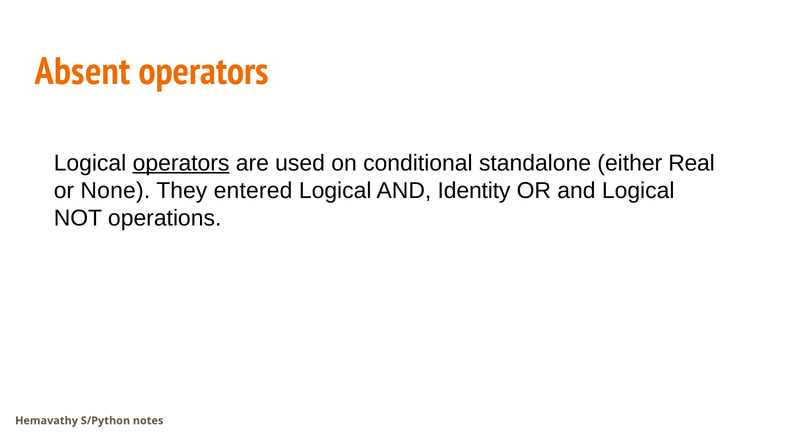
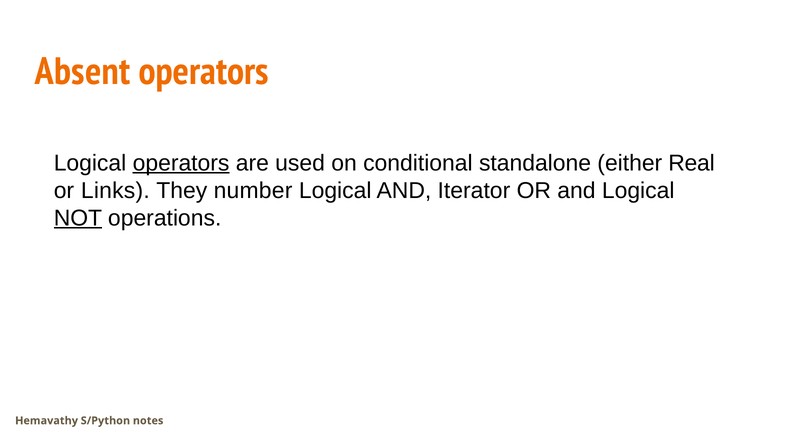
None: None -> Links (115, 191)
entered: entered -> number (253, 191)
Identity: Identity -> Iterator (474, 191)
NOT underline: none -> present (78, 218)
